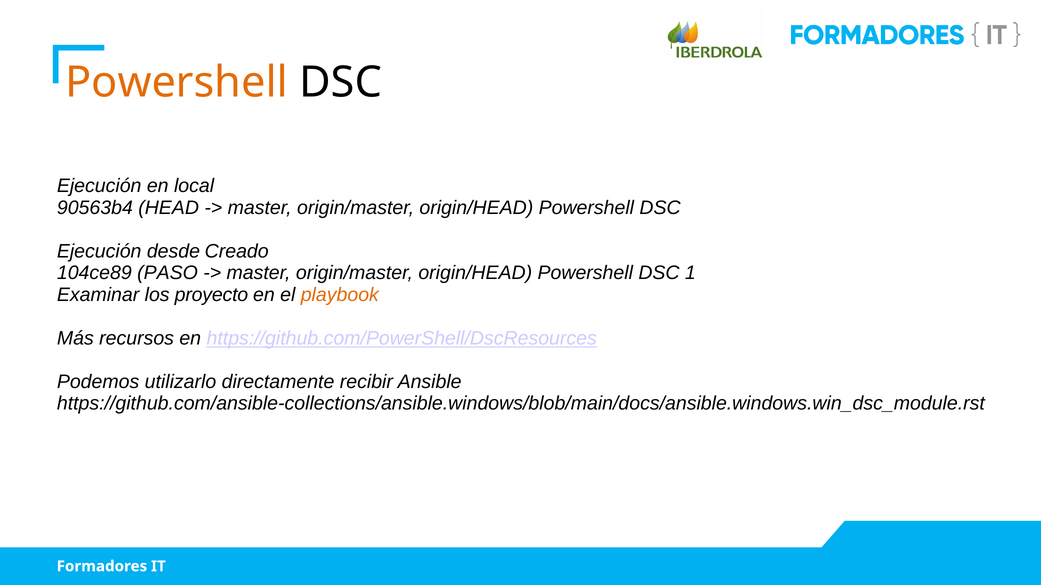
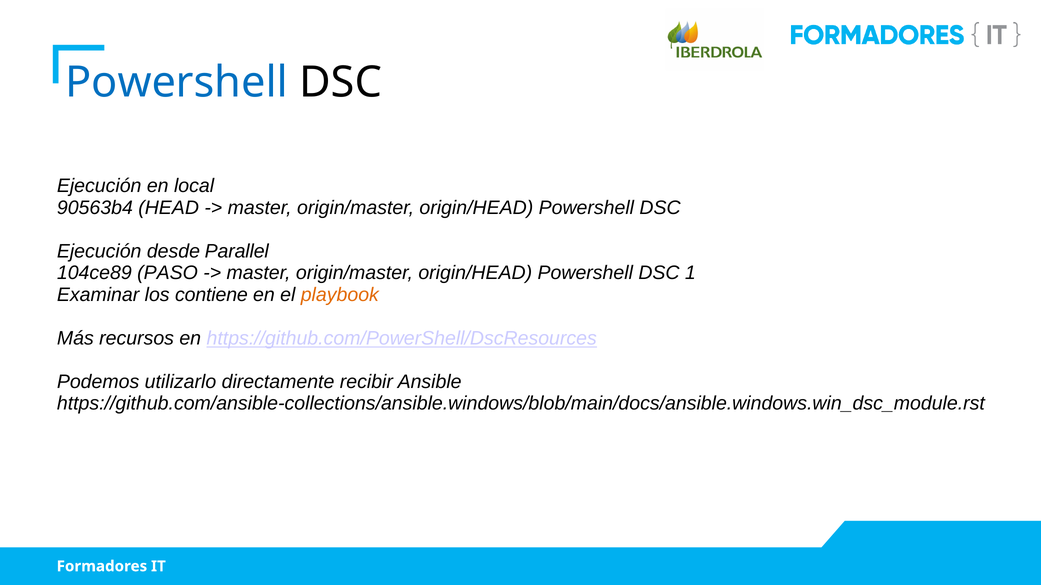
Powershell colour: orange -> blue (177, 83)
Creado: Creado -> Parallel (237, 251)
proyecto: proyecto -> contiene (211, 295)
